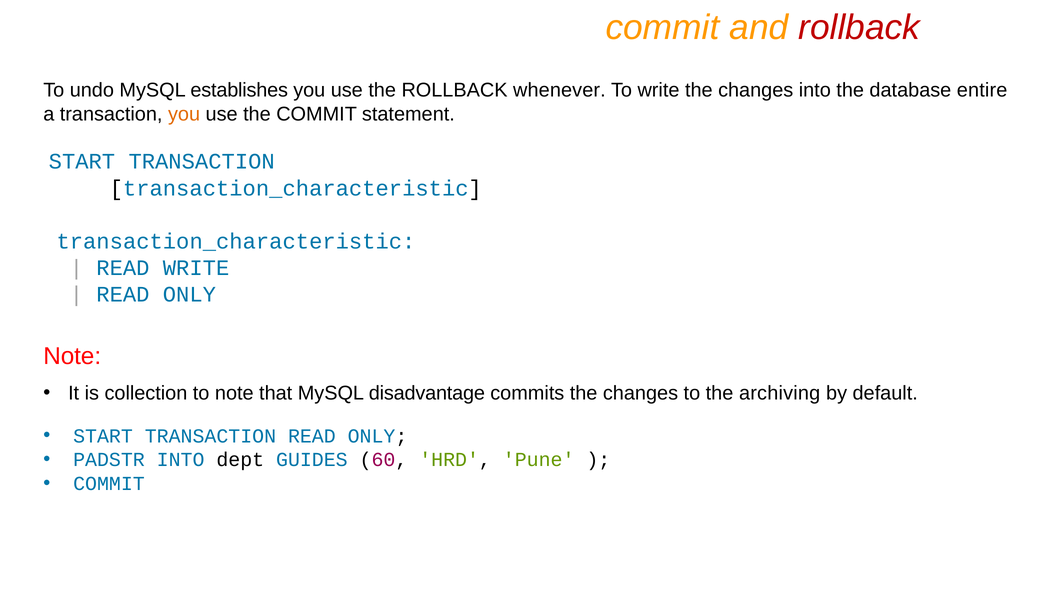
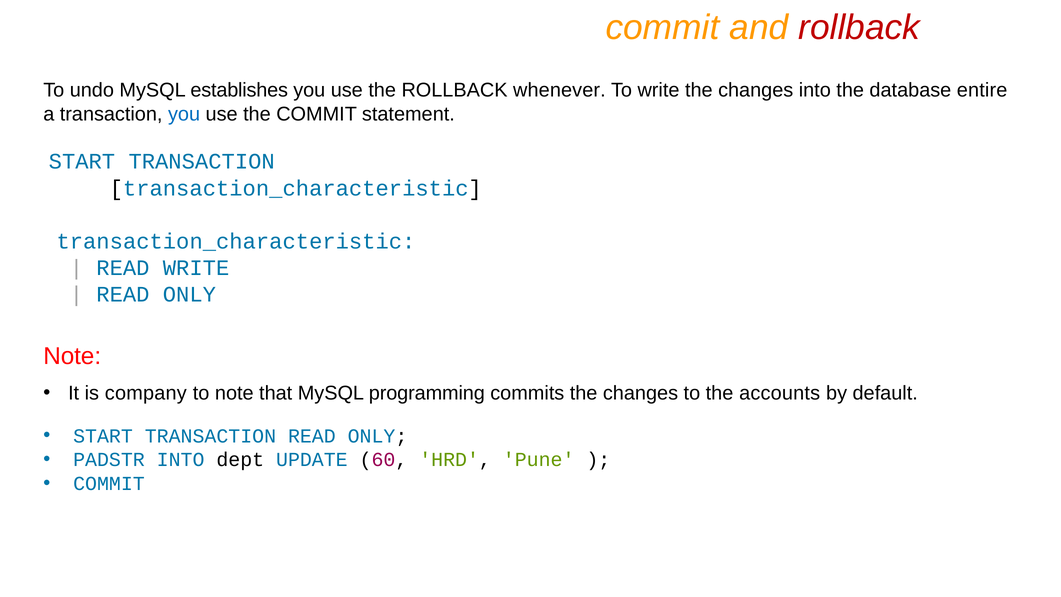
you colour: orange -> blue (184, 114)
collection: collection -> company (146, 393)
disadvantage: disadvantage -> programming (427, 393)
archiving: archiving -> accounts (780, 393)
GUIDES: GUIDES -> UPDATE (312, 460)
